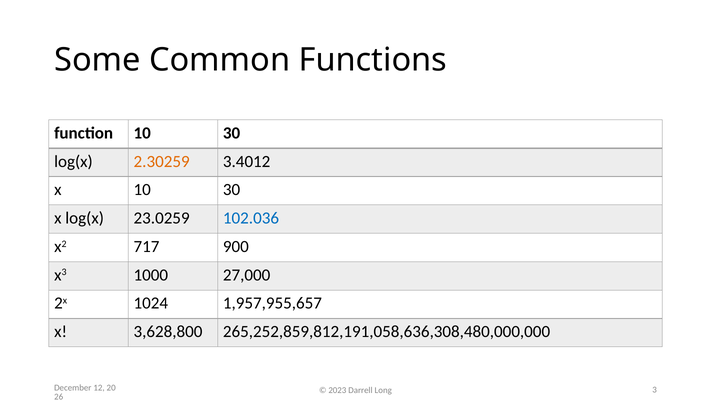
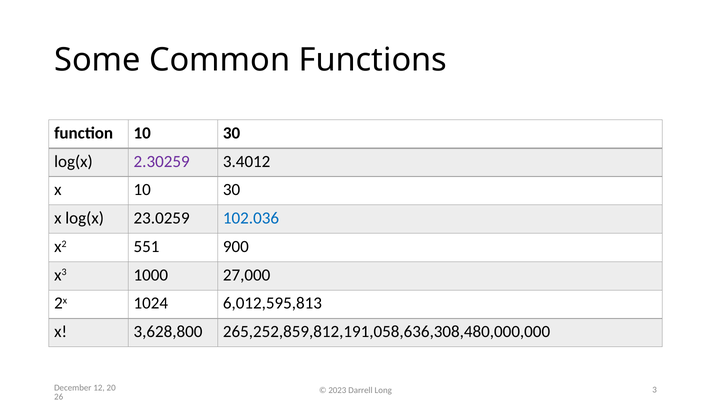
2.30259 colour: orange -> purple (162, 161)
717: 717 -> 551 (147, 247)
1,957,955,657: 1,957,955,657 -> 6,012,595,813 (272, 303)
